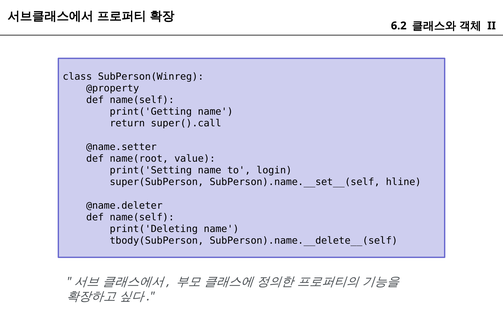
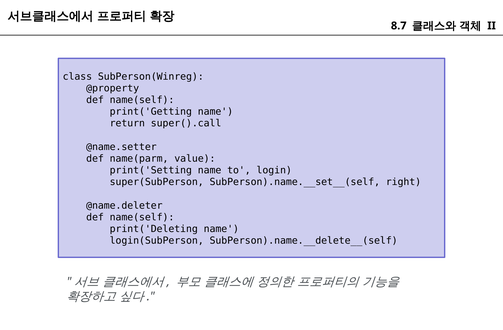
6.2: 6.2 -> 8.7 (399, 26)
name(root: name(root -> name(parm (139, 159)
hline: hline -> right (403, 182)
tbody(SubPerson: tbody(SubPerson -> login(SubPerson (157, 241)
